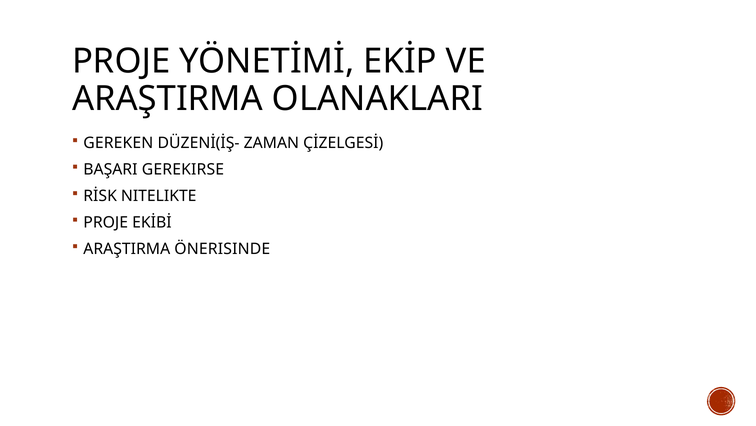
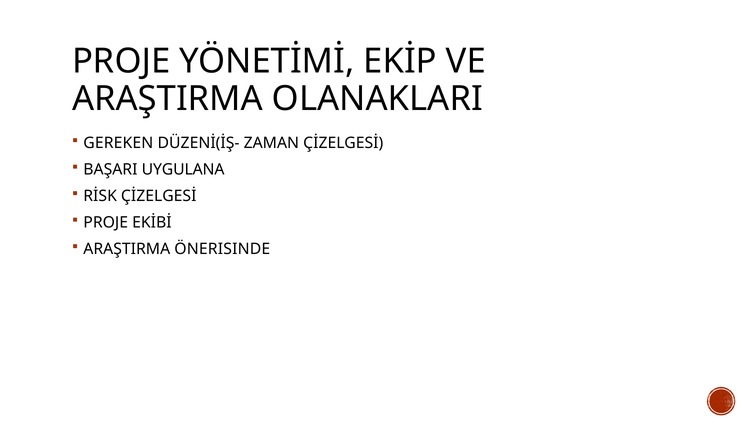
GEREKIRSE: GEREKIRSE -> UYGULANA (183, 169)
RİSK NITELIKTE: NITELIKTE -> ÇİZELGESİ (159, 196)
